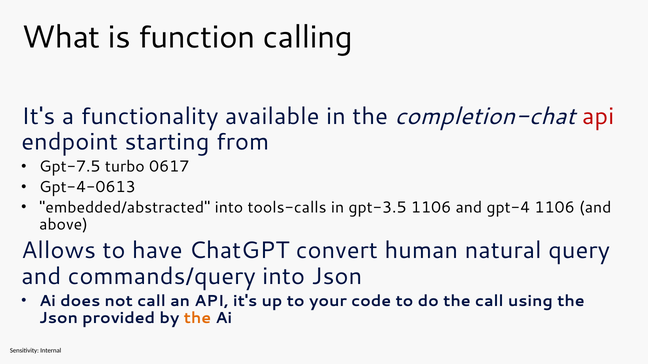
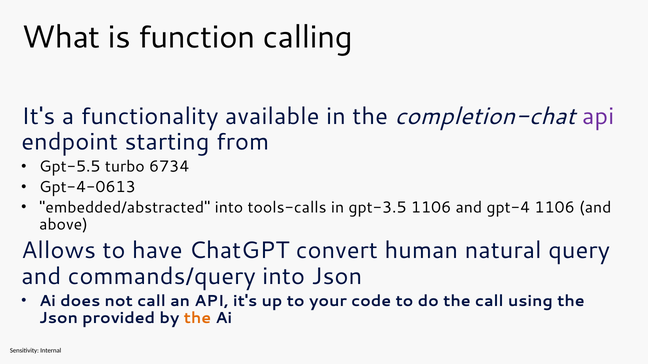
api colour: red -> purple (598, 116)
Gpt-7.5: Gpt-7.5 -> Gpt-5.5 (70, 167)
0617: 0617 -> 6734 (169, 167)
